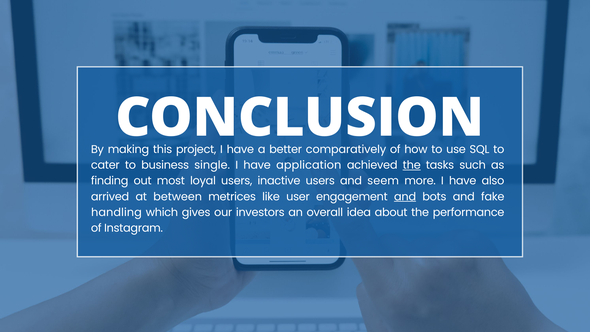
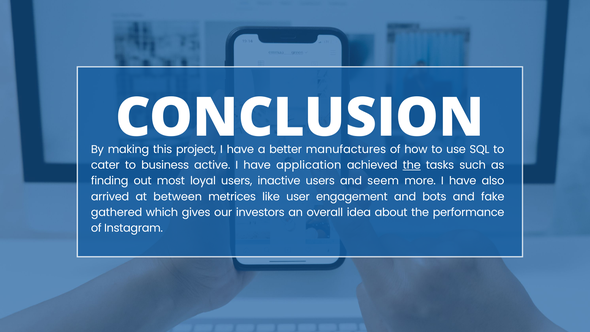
comparatively: comparatively -> manufactures (346, 150)
single: single -> active (212, 165)
and underline: present -> none (405, 197)
handling: handling -> gathered (117, 212)
